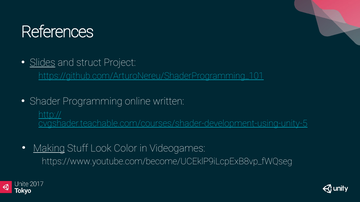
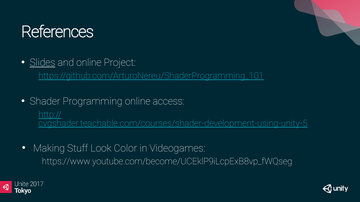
and struct: struct -> online (89, 63)
written: written -> access (169, 102)
Making underline: present -> none (49, 149)
